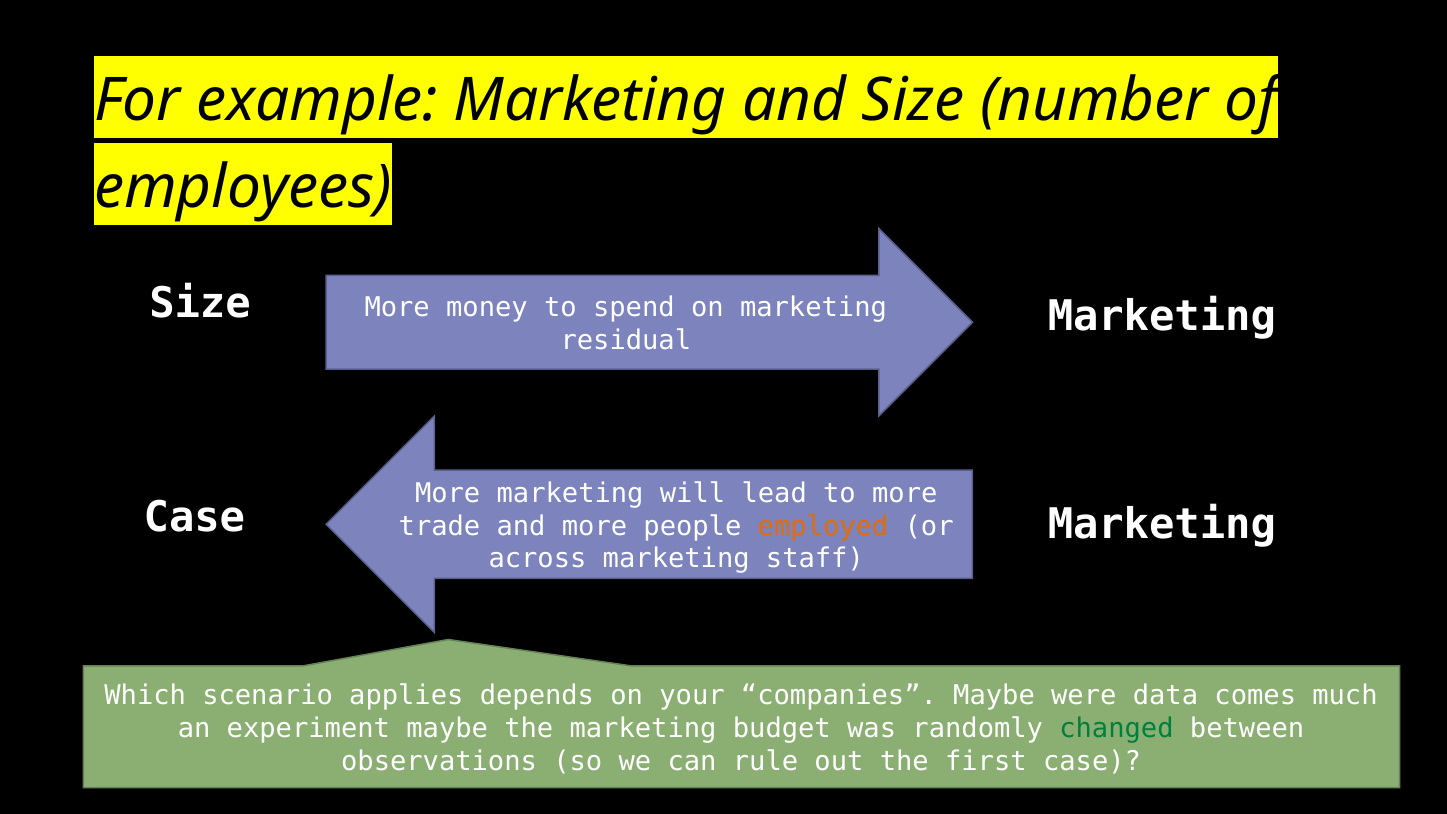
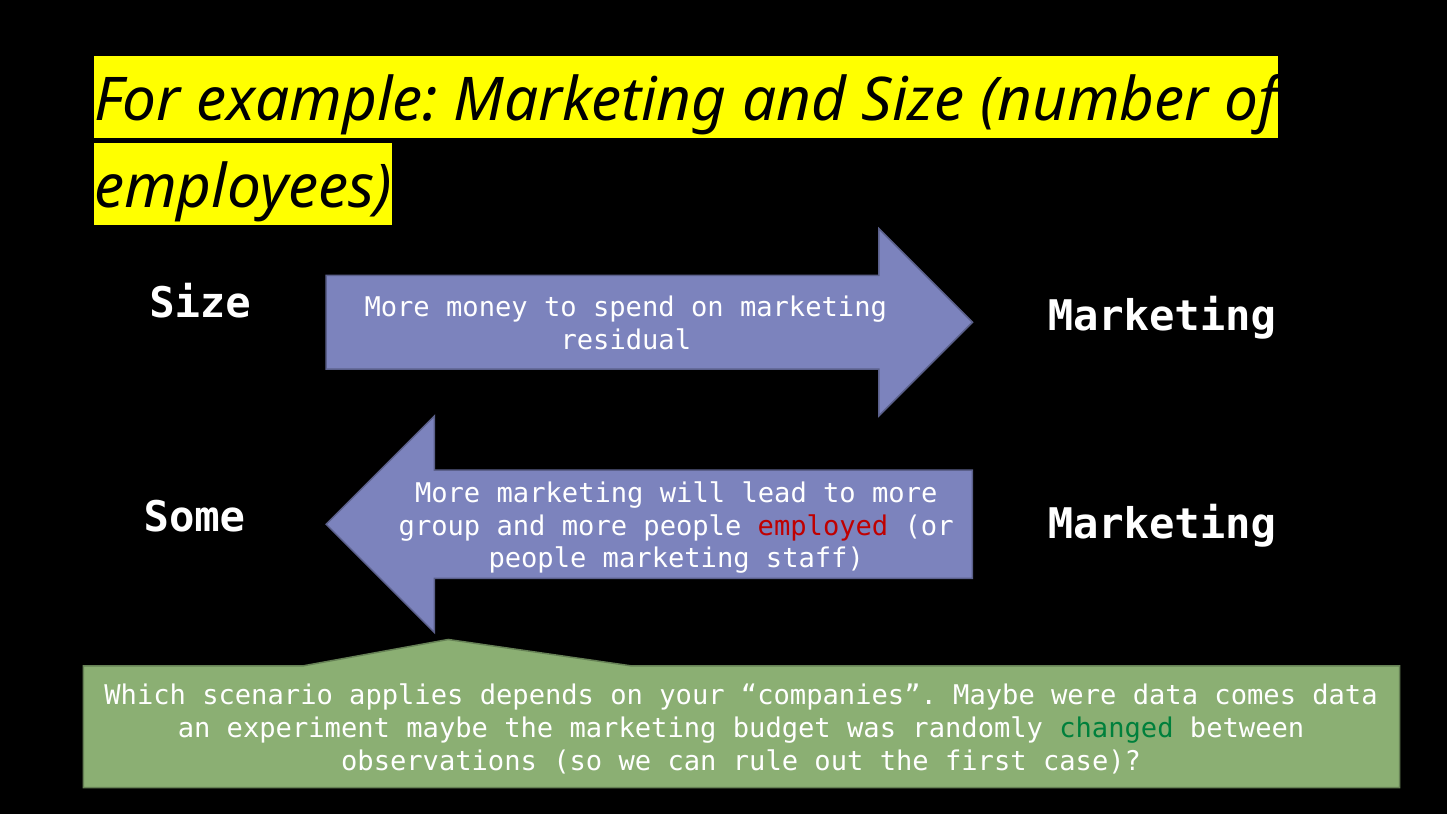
Case: Case -> Some (194, 518)
trade: trade -> group (440, 526)
employed colour: orange -> red (823, 526)
across: across -> people (537, 559)
comes much: much -> data (1345, 696)
